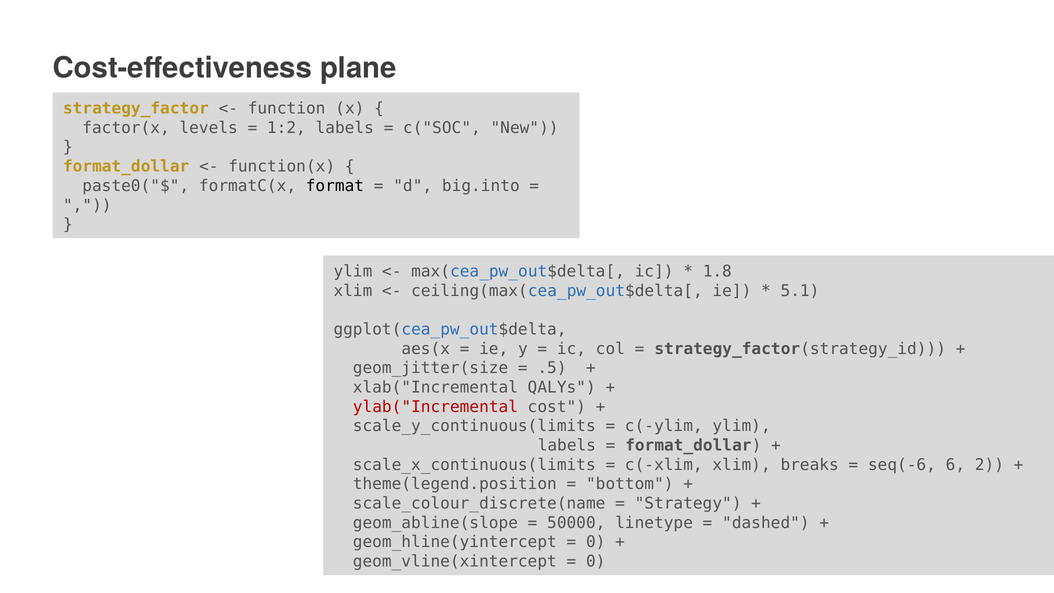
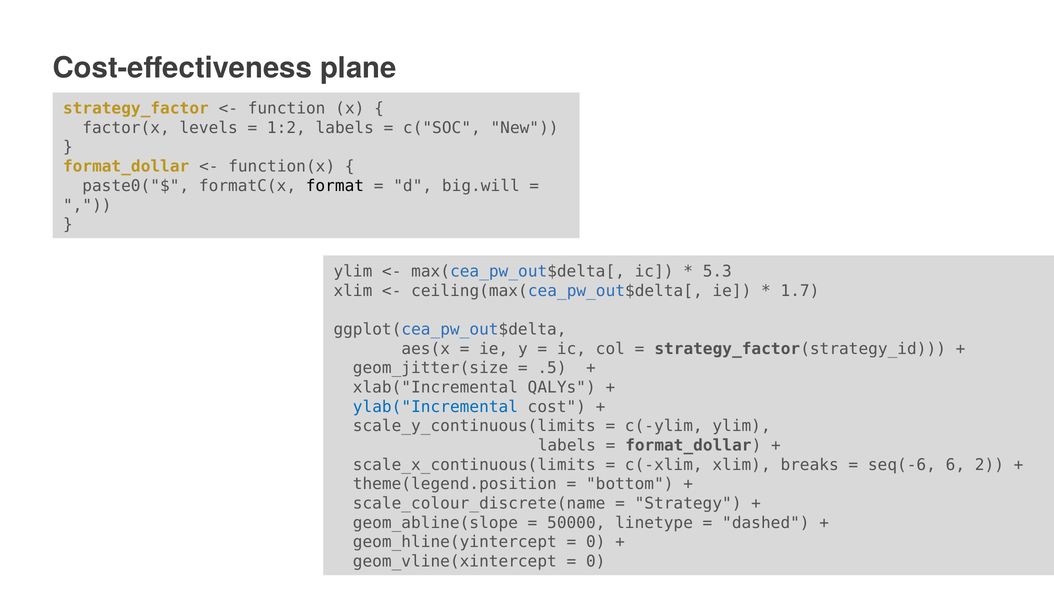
big.into: big.into -> big.will (481, 186)
1.8: 1.8 -> 5.3 (717, 271)
5.1: 5.1 -> 1.7 (800, 291)
ylab("Incremental colour: red -> blue (435, 407)
